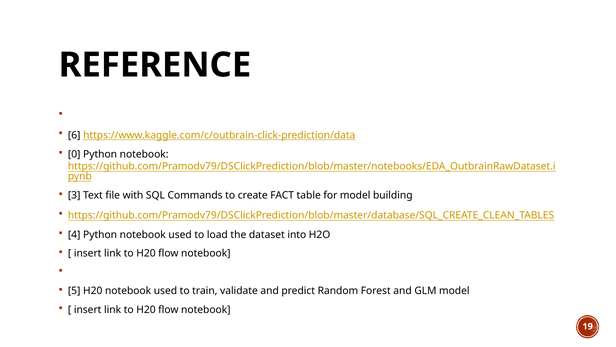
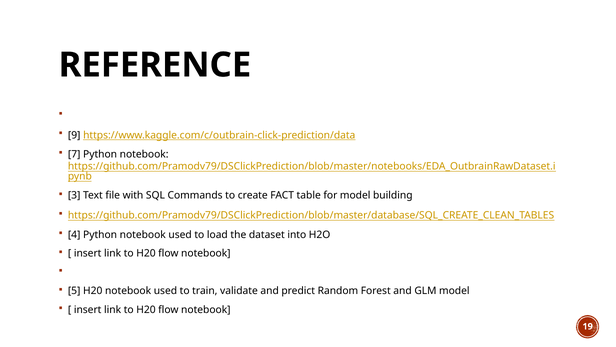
6: 6 -> 9 (74, 135)
0: 0 -> 7 (74, 154)
